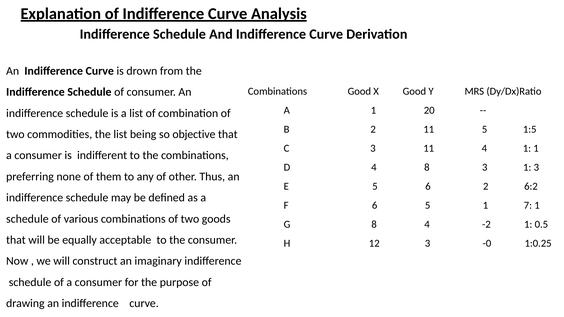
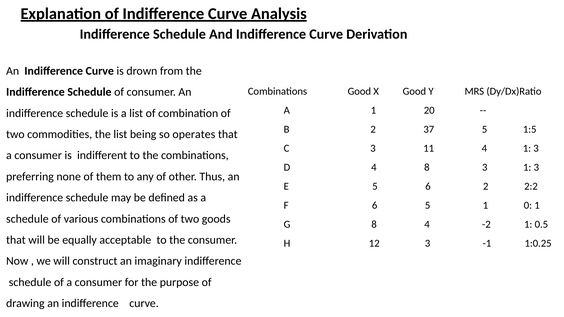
2 11: 11 -> 37 (429, 129)
objective: objective -> operates (194, 134)
4 1 1: 1 -> 3 (536, 148)
6:2: 6:2 -> 2:2 (531, 186)
7: 7 -> 0 (528, 205)
-0: -0 -> -1 (487, 244)
